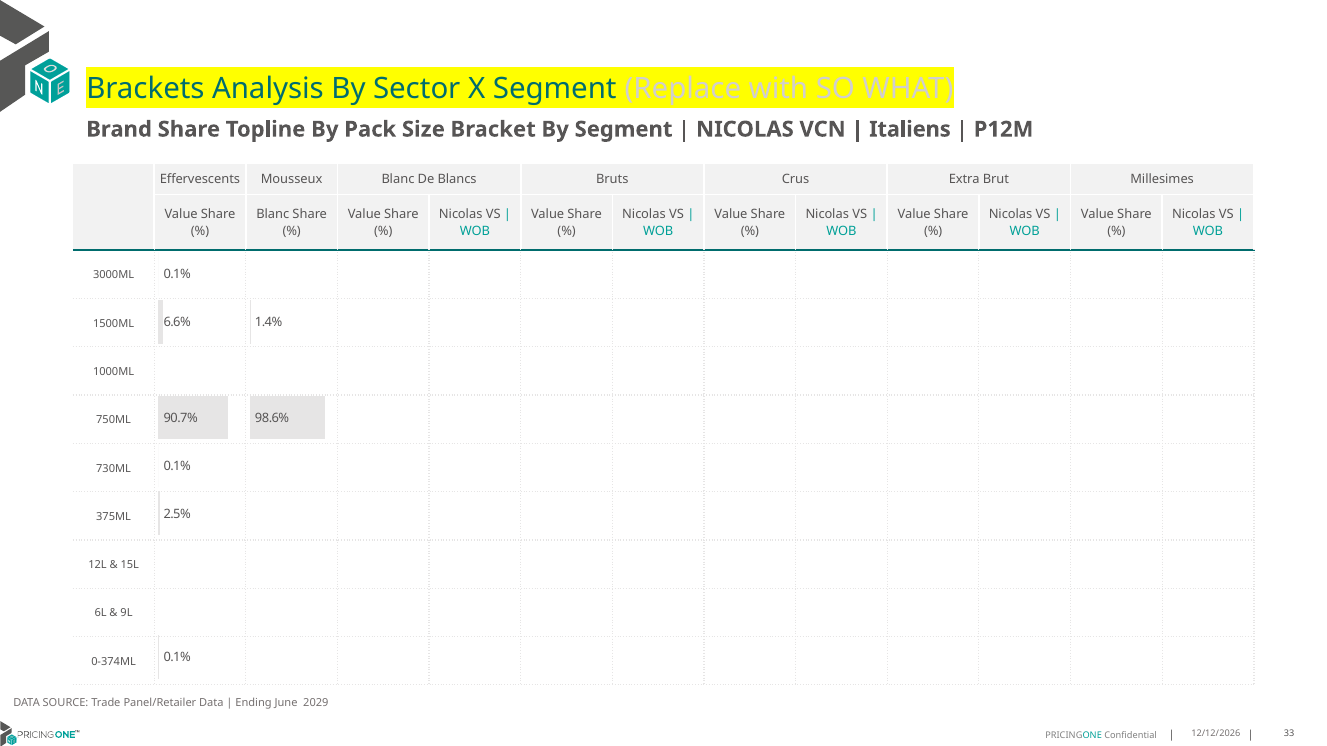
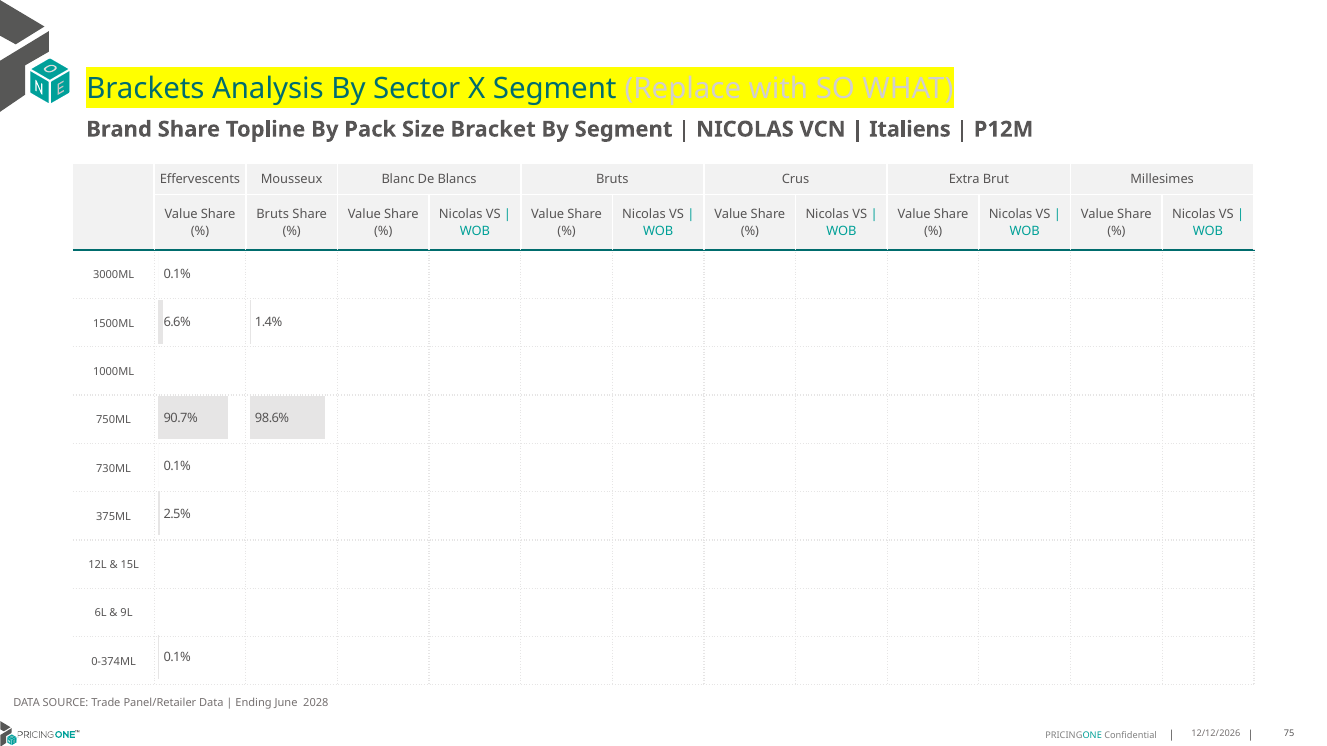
Blanc: Blanc -> Bruts (273, 214)
2029: 2029 -> 2028 (316, 703)
33: 33 -> 75 (1289, 734)
